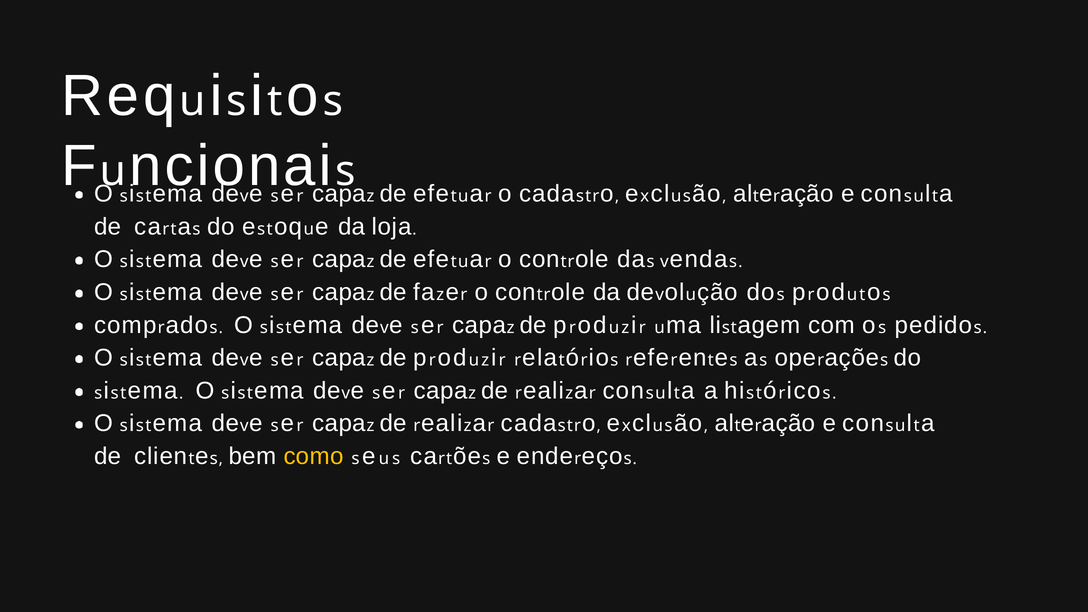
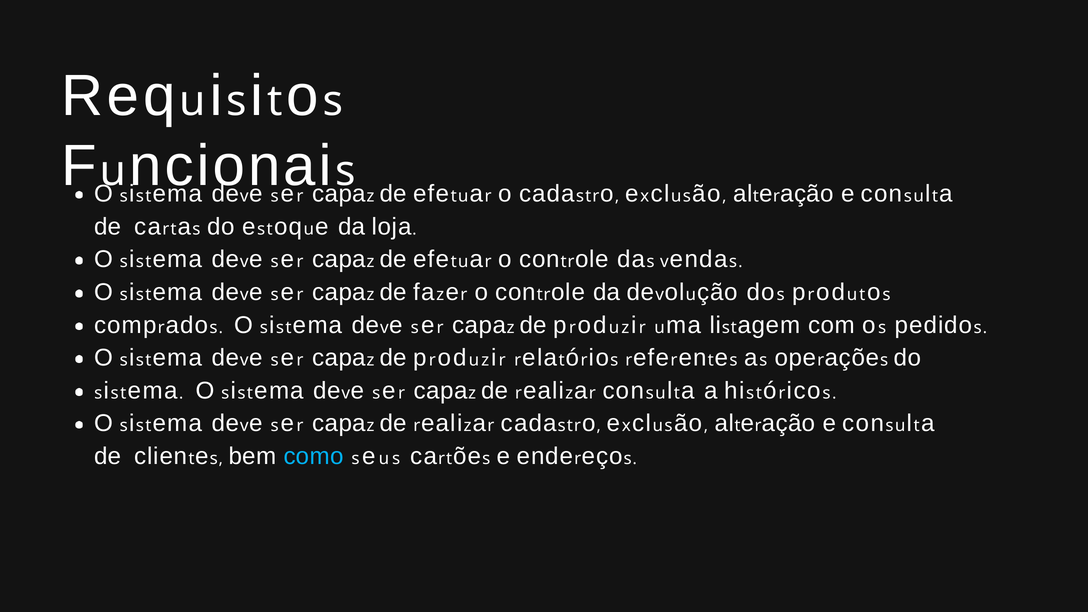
como colour: yellow -> light blue (314, 456)
